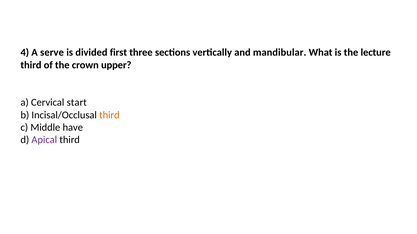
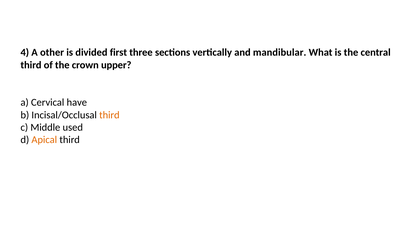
serve: serve -> other (52, 53)
lecture: lecture -> central (376, 53)
start: start -> have (77, 103)
have: have -> used (73, 128)
Apical colour: purple -> orange (44, 140)
